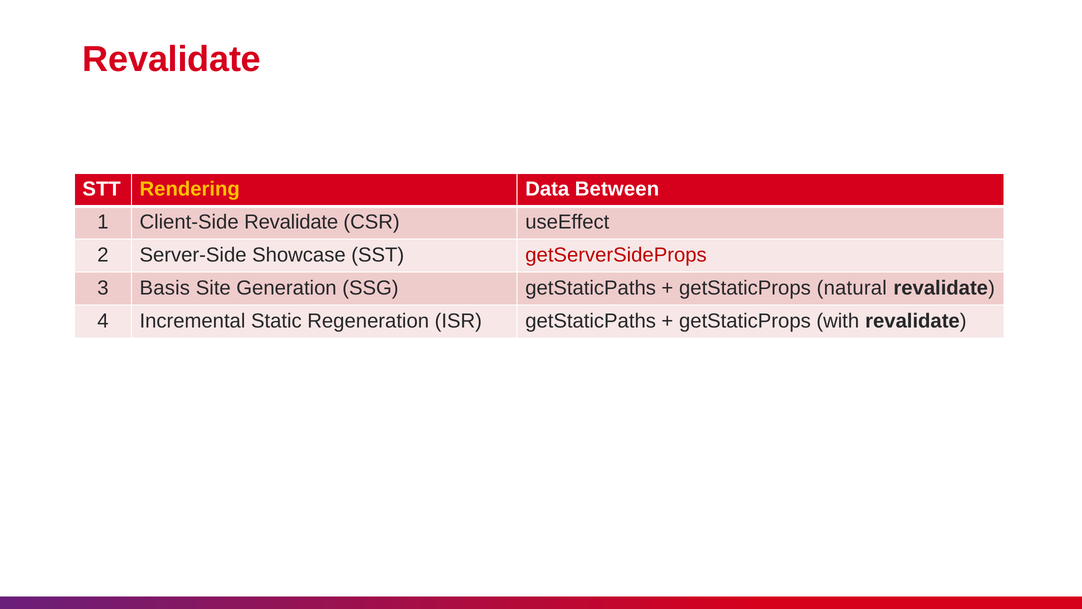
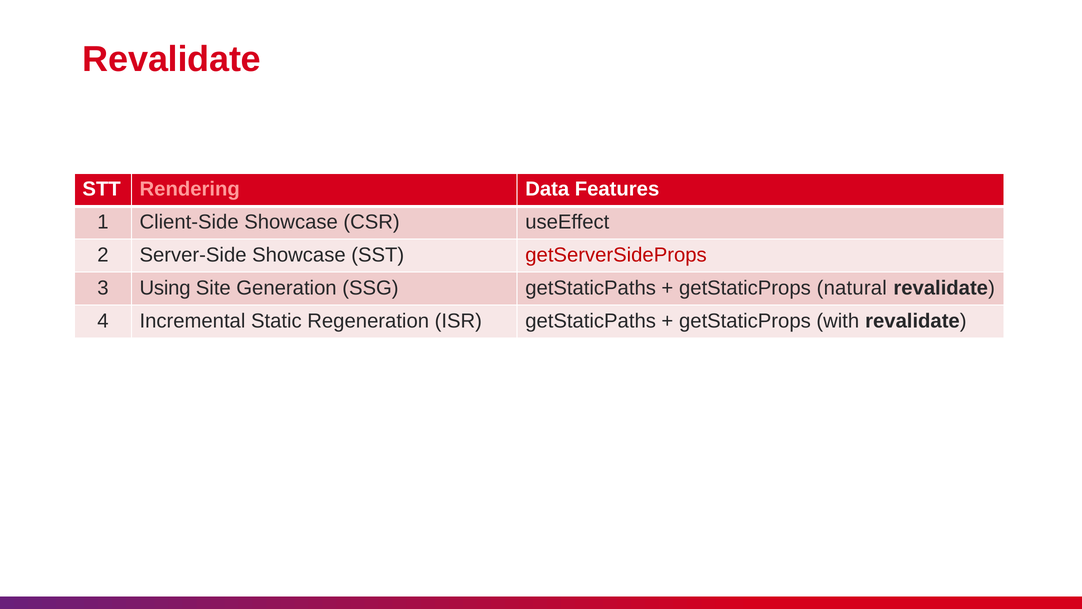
Rendering colour: yellow -> pink (190, 189)
Between: Between -> Features (617, 189)
Client-Side Revalidate: Revalidate -> Showcase (291, 222)
Basis: Basis -> Using (165, 288)
